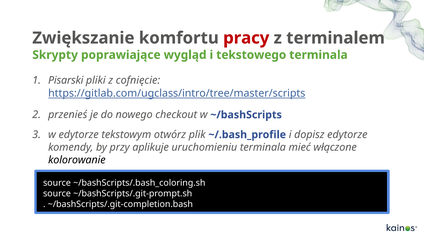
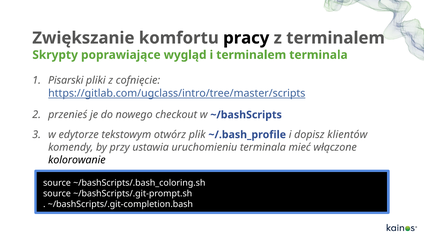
pracy colour: red -> black (246, 38)
i tekstowego: tekstowego -> terminalem (251, 55)
dopisz edytorze: edytorze -> klientów (347, 134)
aplikuje: aplikuje -> ustawia (151, 147)
